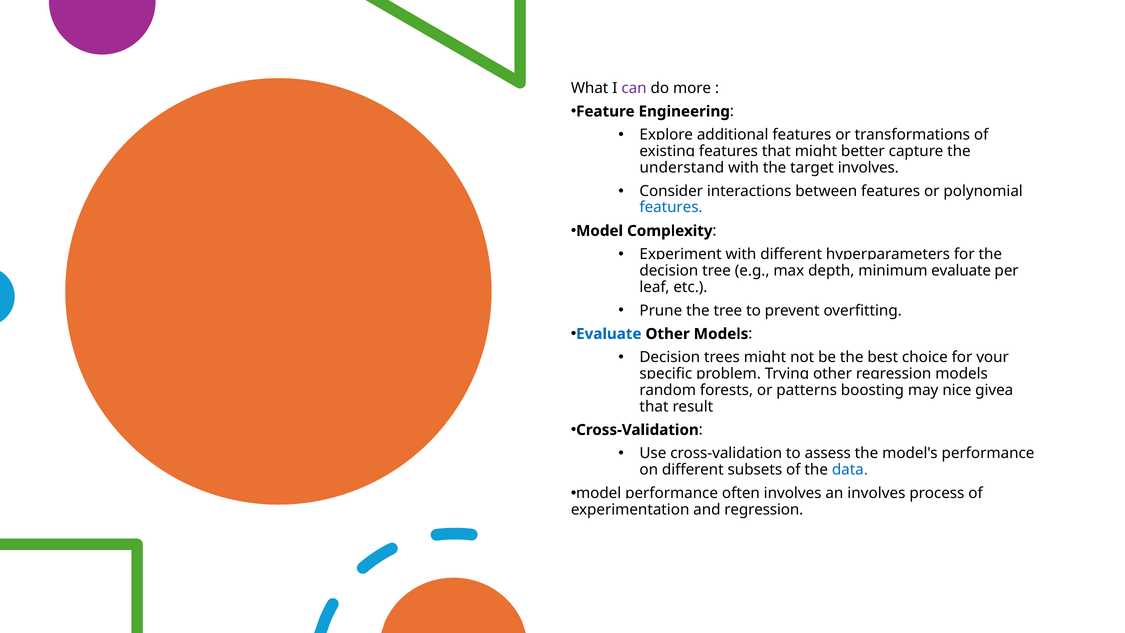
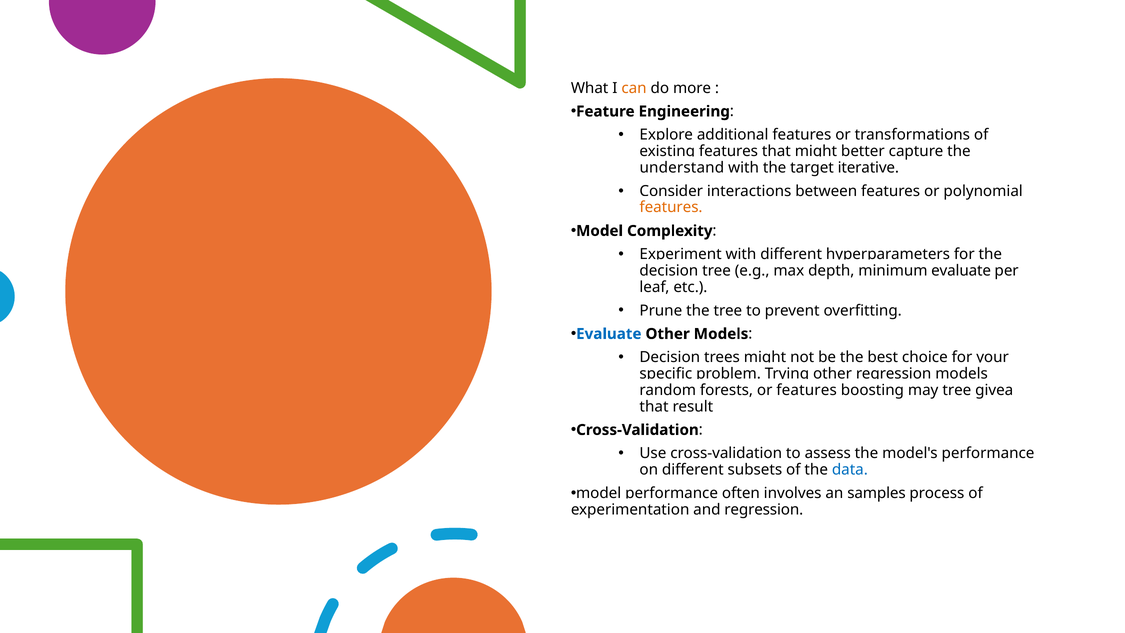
can colour: purple -> orange (634, 88)
target involves: involves -> iterative (868, 168)
features colour: blue -> orange (671, 207)
or patterns: patterns -> features (807, 390)
may nice: nice -> tree (957, 390)
an involves: involves -> samples (876, 493)
